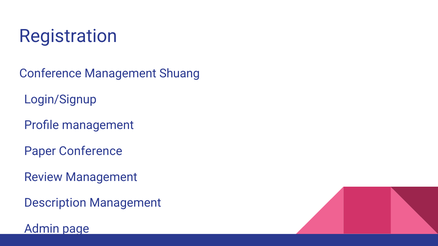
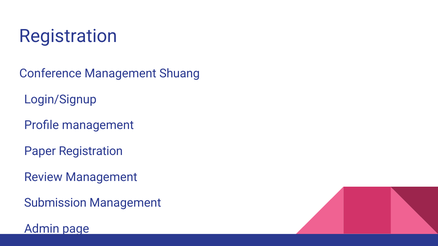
Paper Conference: Conference -> Registration (91, 151)
Description: Description -> Submission (55, 203)
